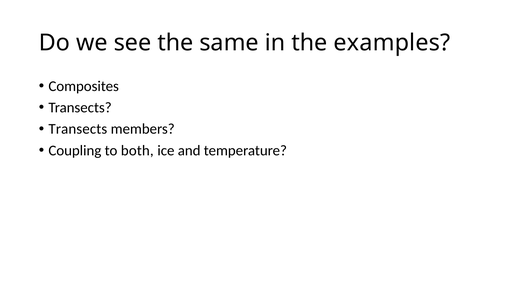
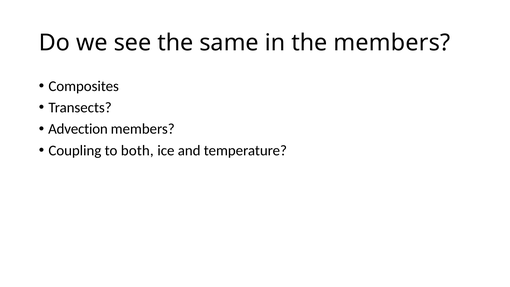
the examples: examples -> members (392, 43)
Transects: Transects -> Advection (78, 129)
